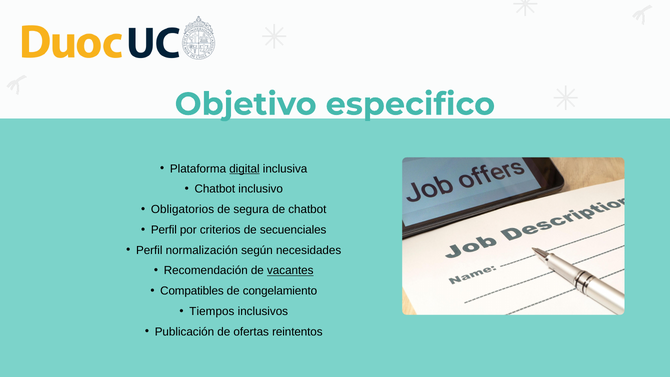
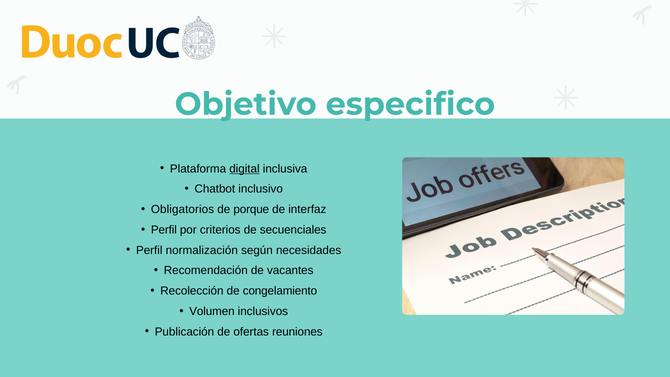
segura: segura -> porque (251, 209)
de chatbot: chatbot -> interfaz (307, 209)
vacantes underline: present -> none (290, 271)
Compatibles: Compatibles -> Recolección (192, 291)
Tiempos: Tiempos -> Volumen (212, 311)
reintentos: reintentos -> reuniones (297, 332)
